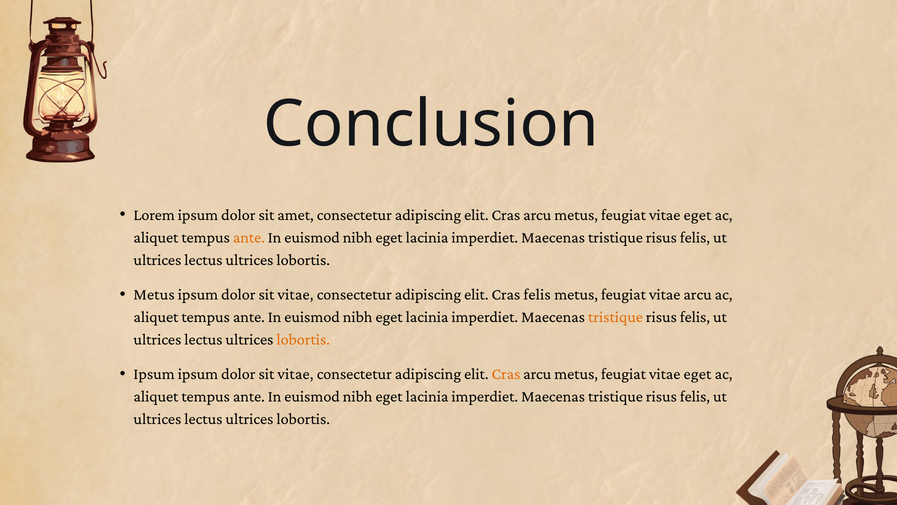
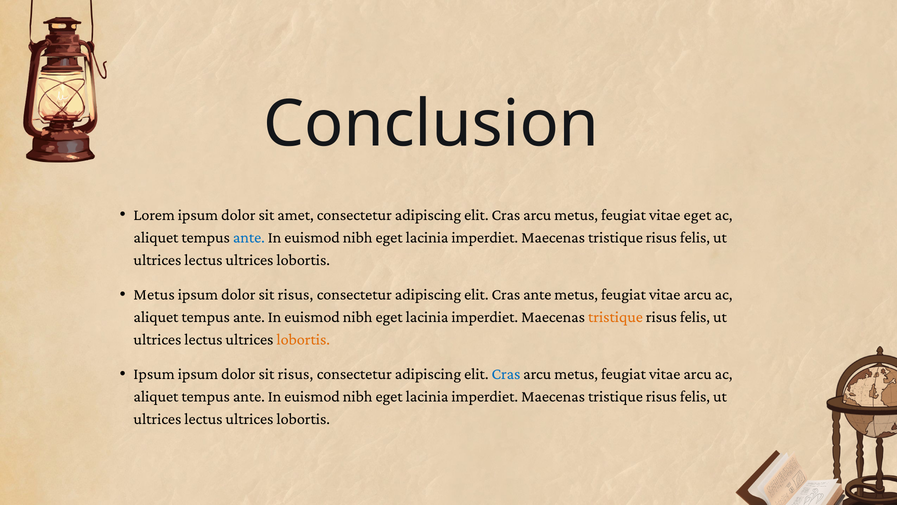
ante colour: orange -> blue (249, 237)
vitae: vitae -> risus (295, 294)
Cras felis: felis -> ante (537, 294)
vitae: vitae -> risus (295, 374)
Cras colour: orange -> blue (506, 374)
eget: eget -> arcu (698, 374)
